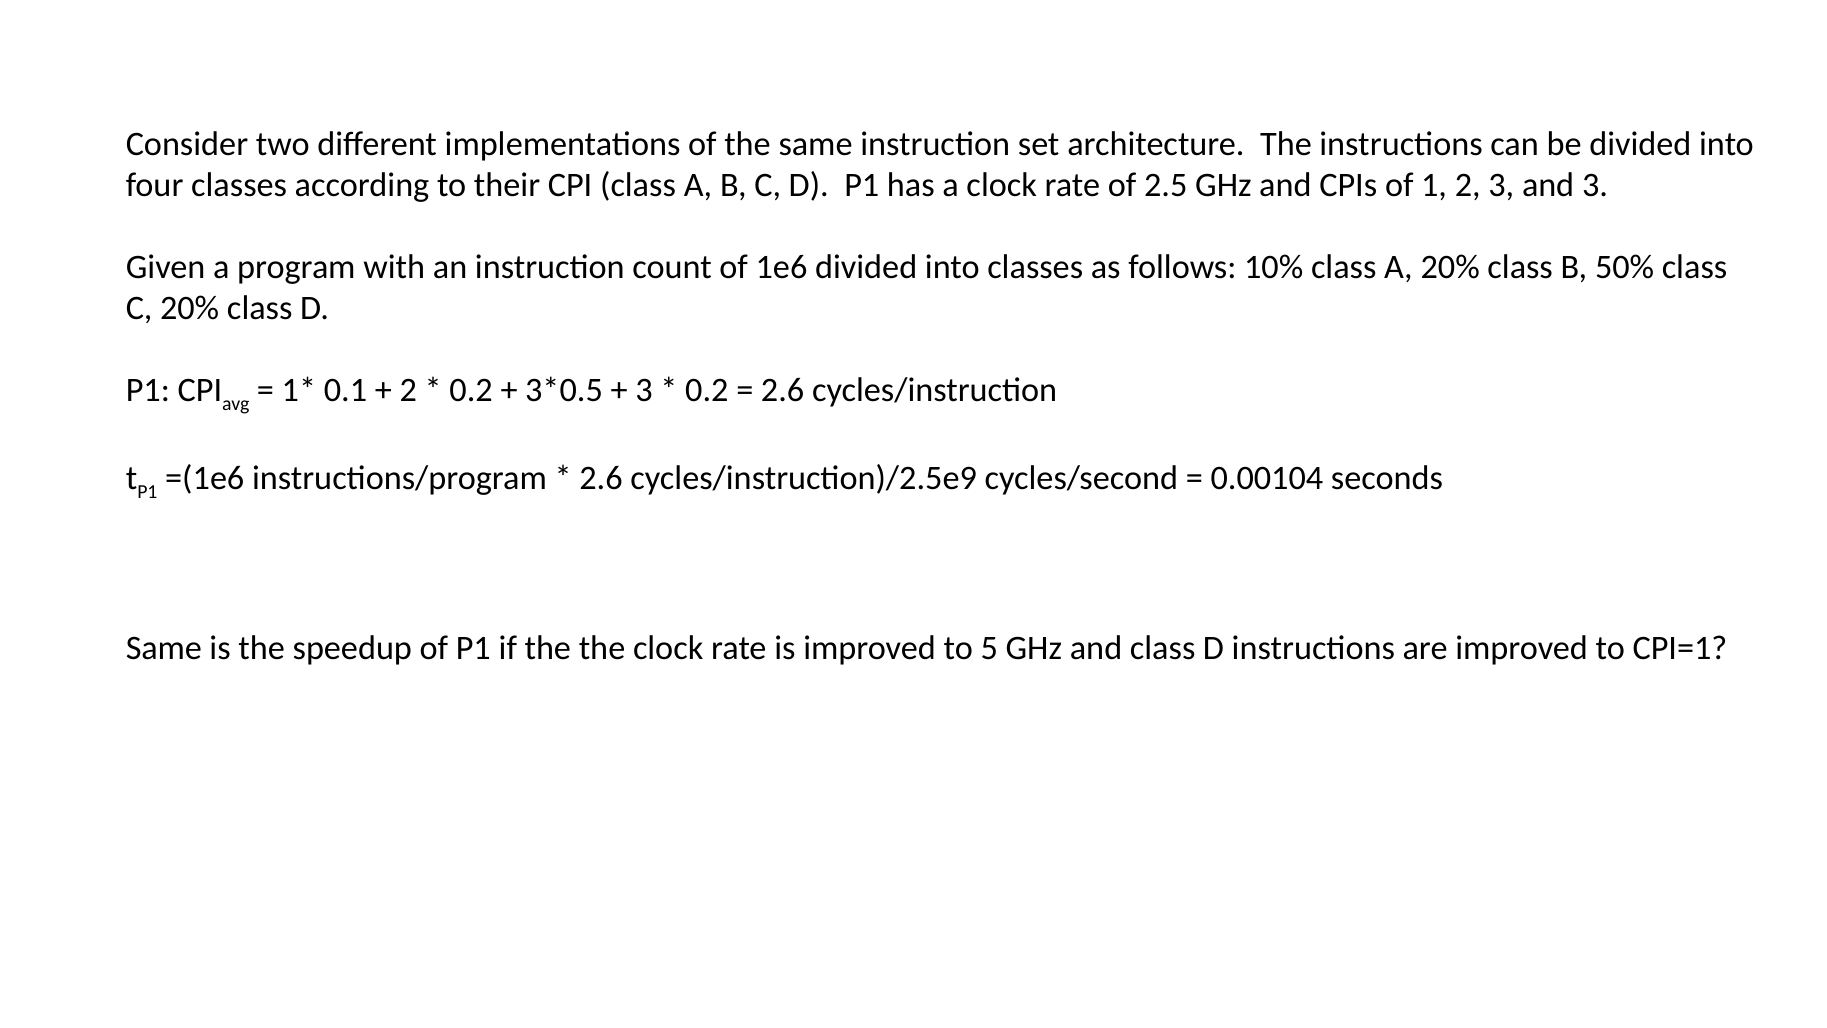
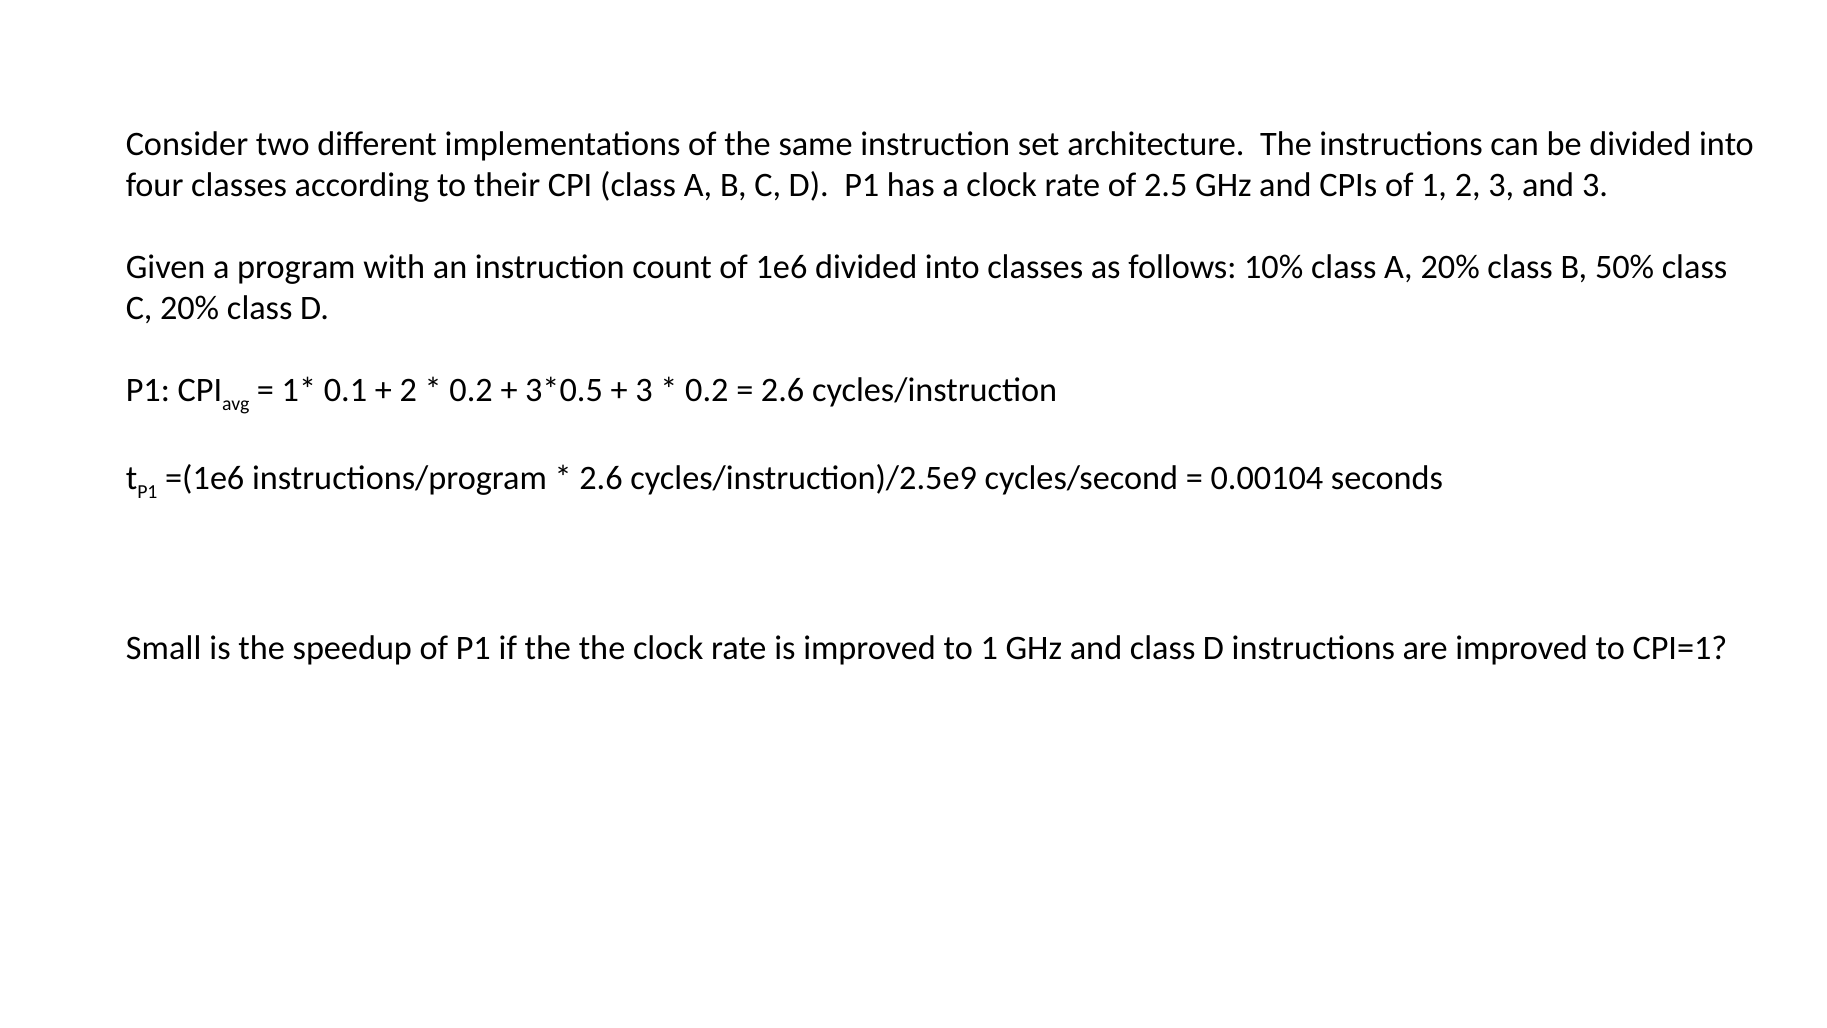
Same: Same -> Small (164, 648)
to 5: 5 -> 1 (989, 648)
